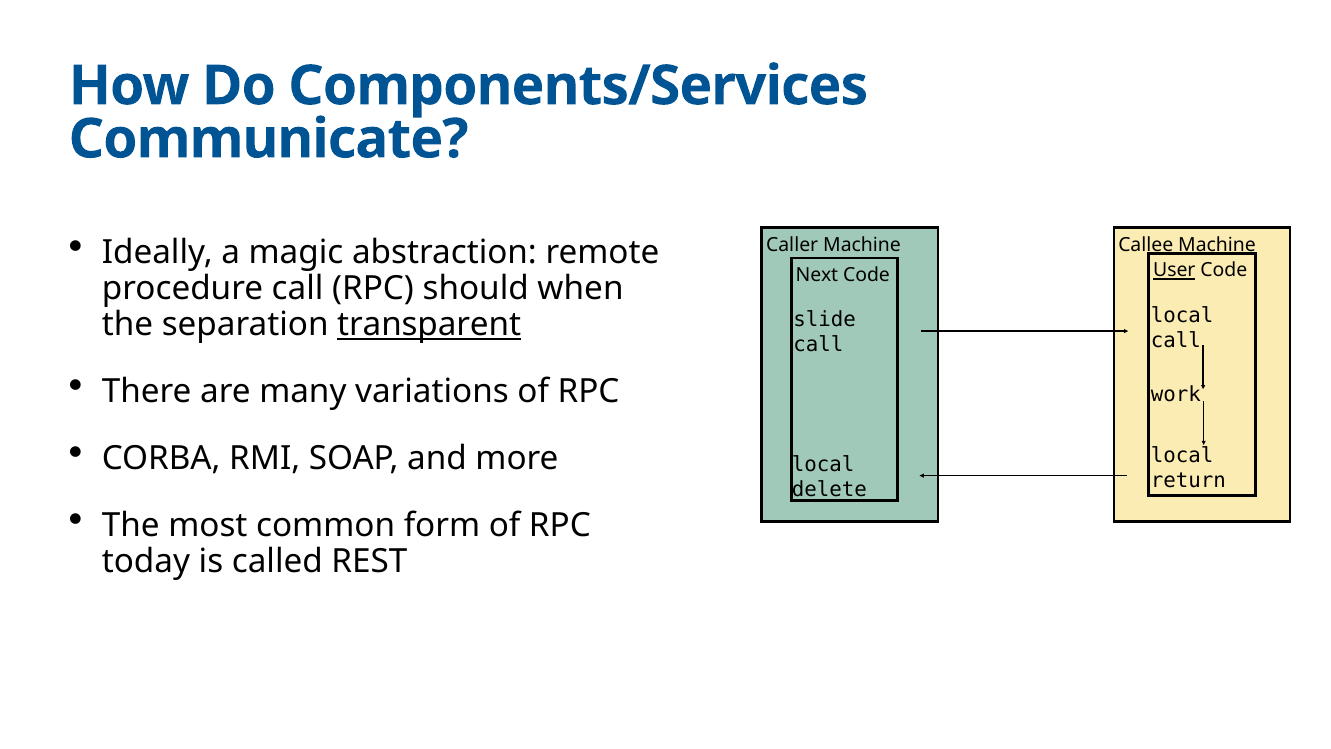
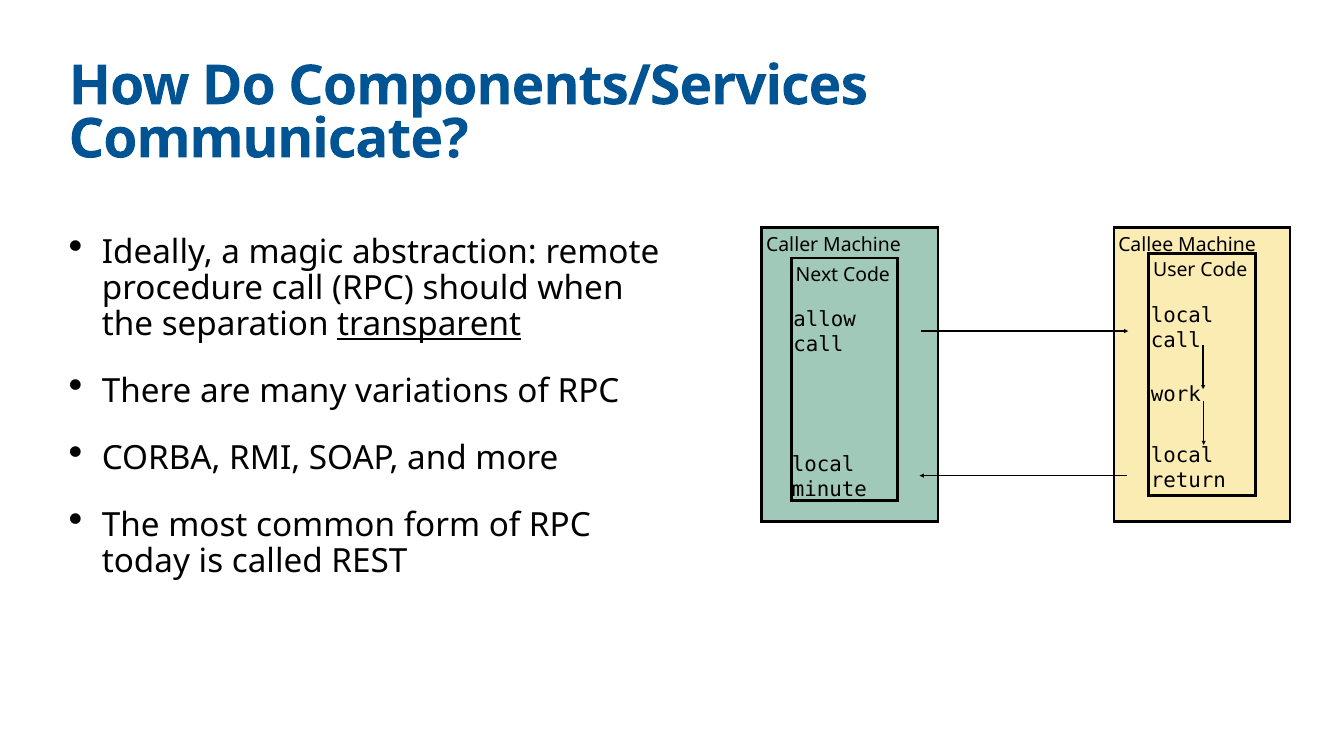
User underline: present -> none (1174, 270)
slide: slide -> allow (825, 320)
delete: delete -> minute (829, 489)
